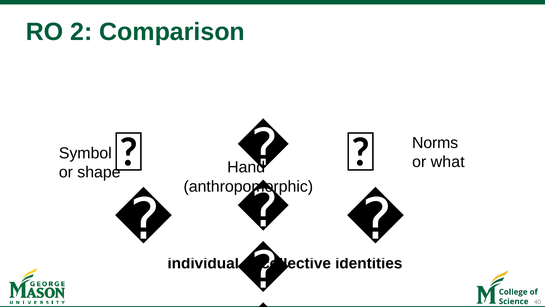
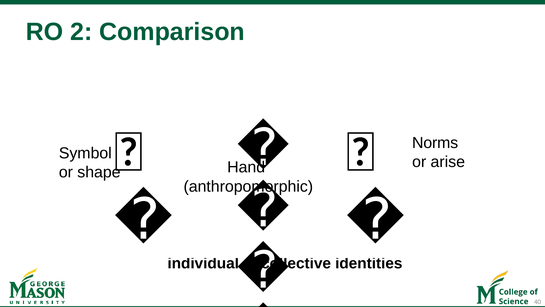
what: what -> arise (448, 162)
